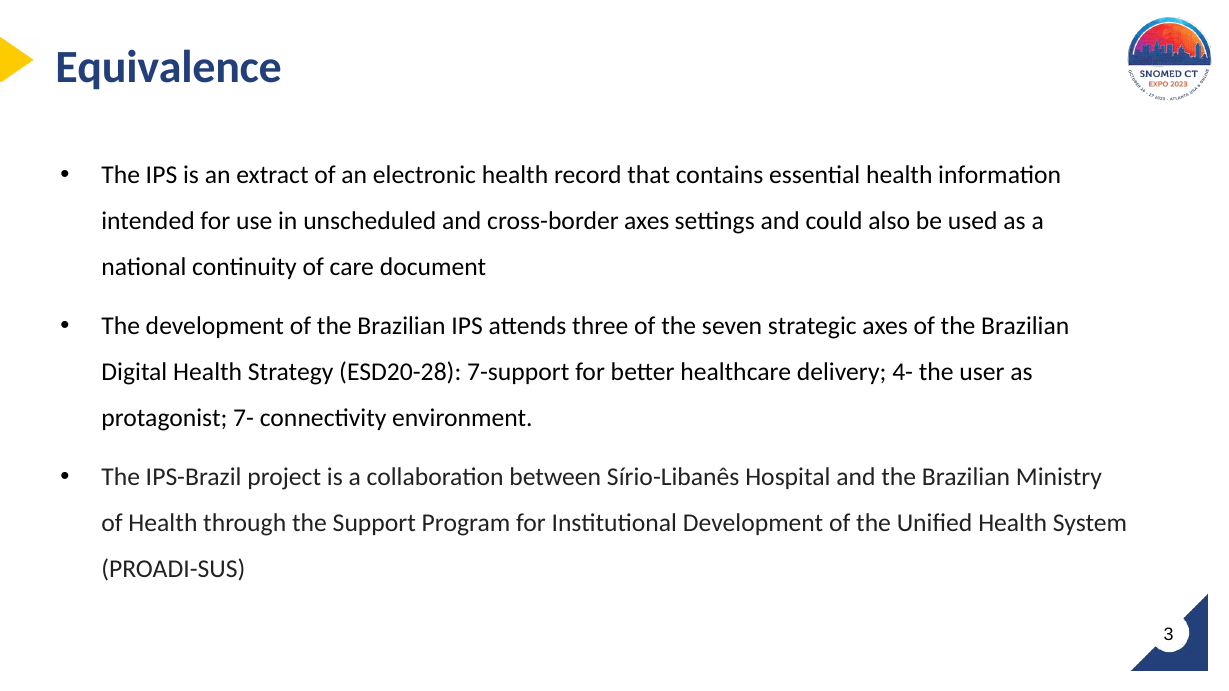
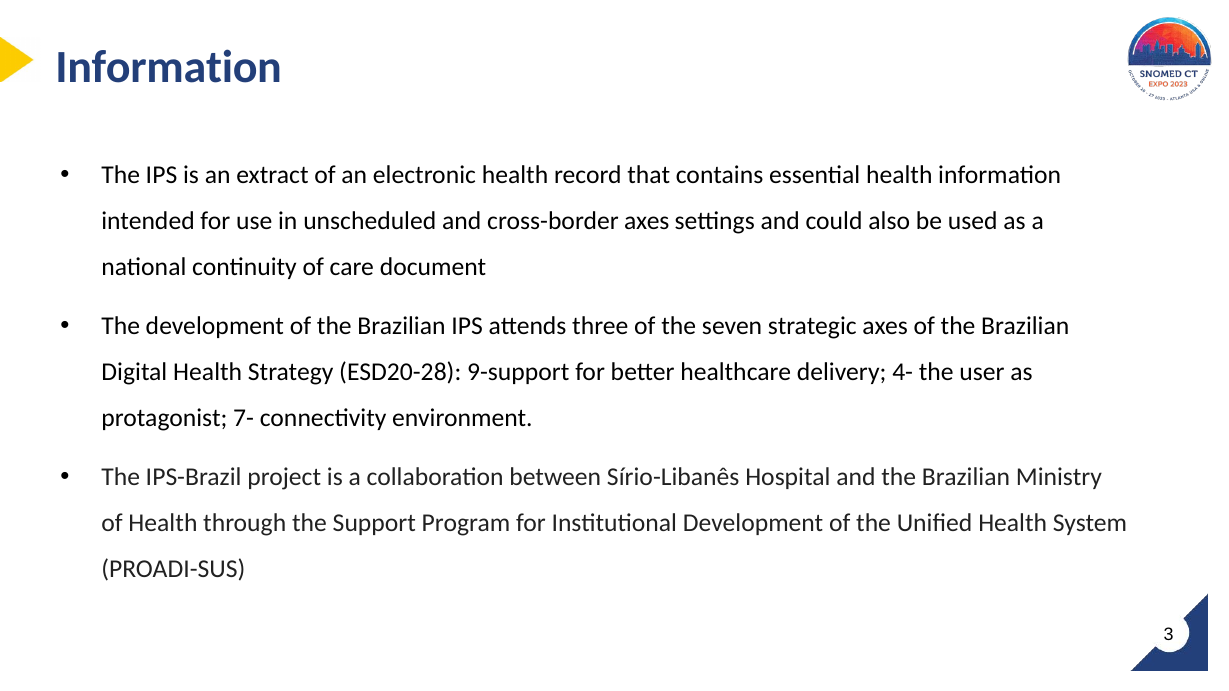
Equivalence: Equivalence -> Information (169, 68)
7-support: 7-support -> 9-support (518, 373)
